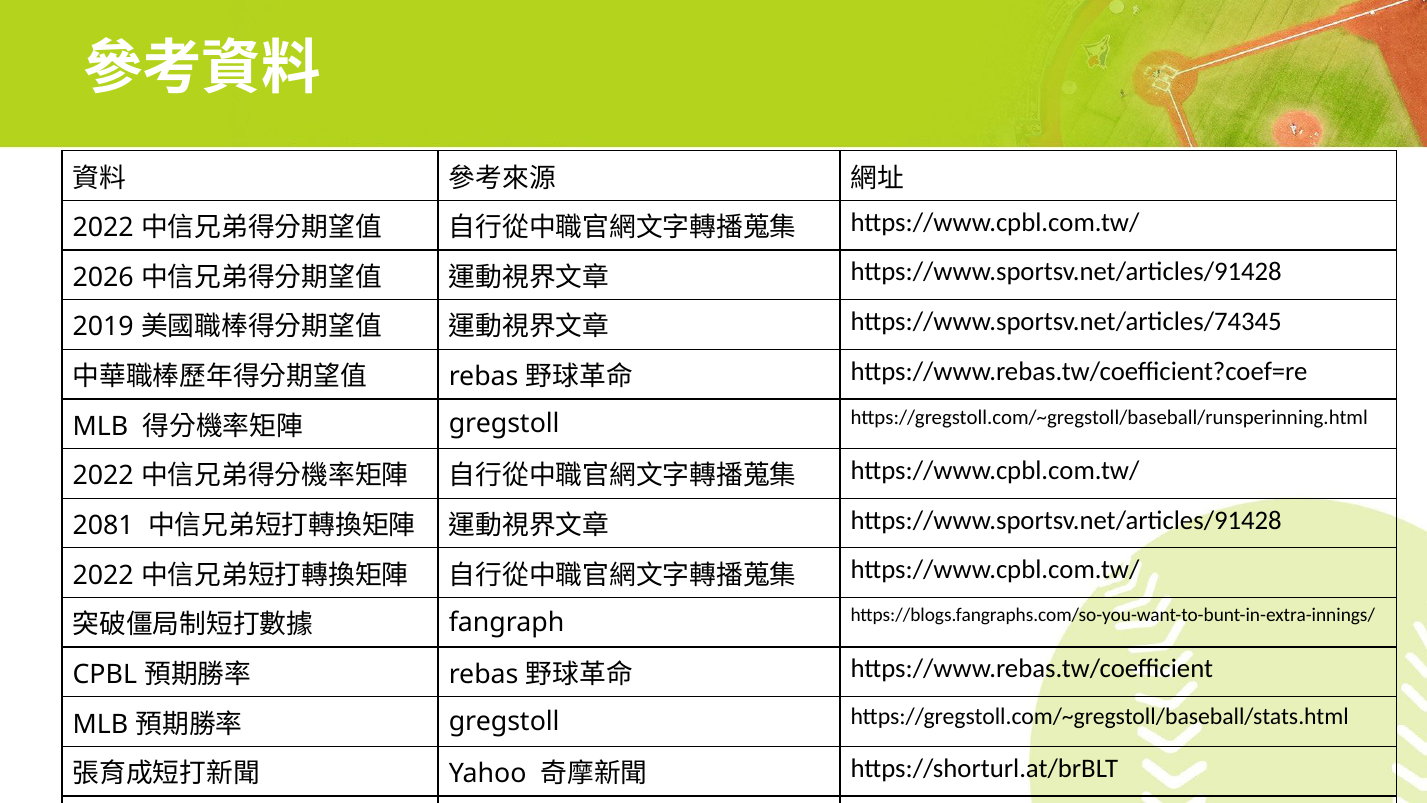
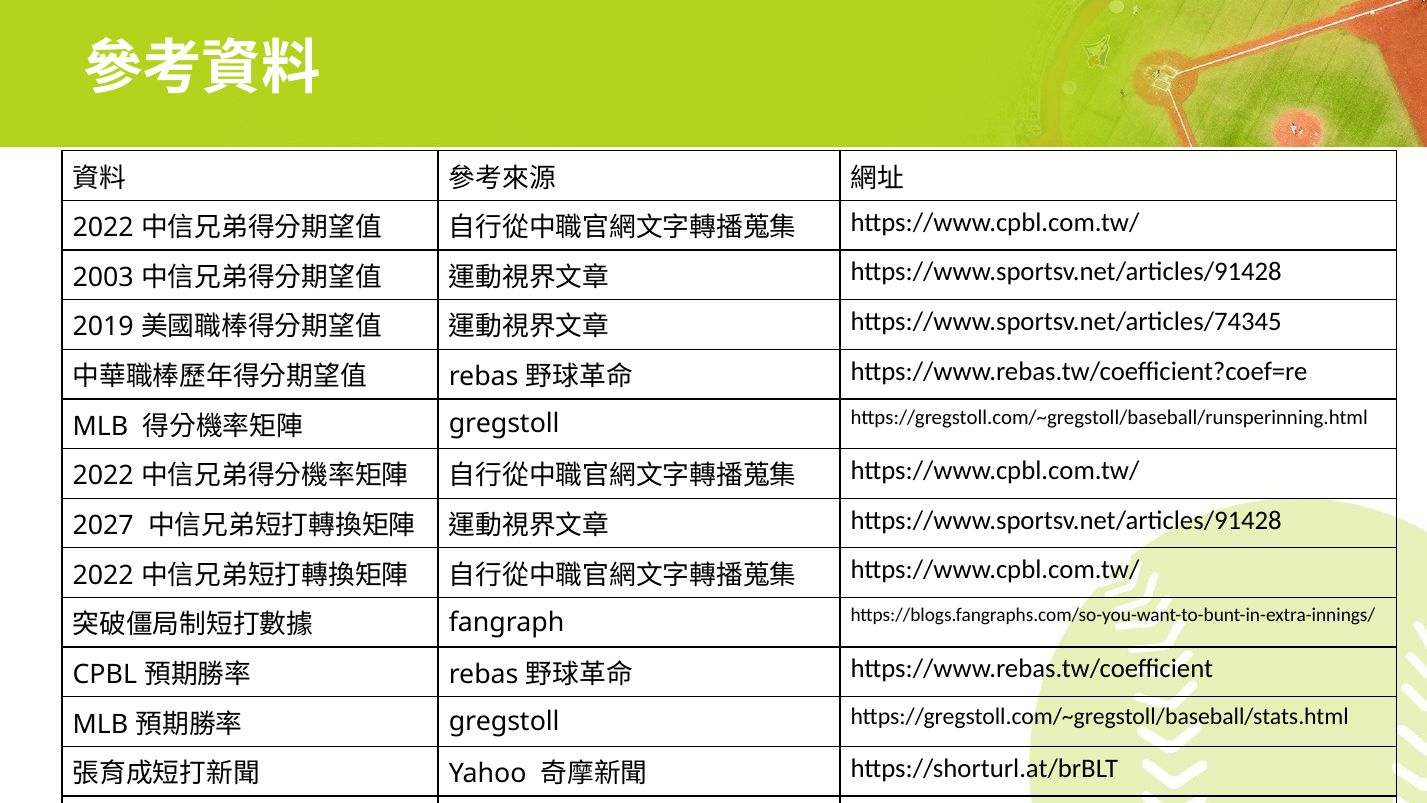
2026: 2026 -> 2003 (103, 277)
2081: 2081 -> 2027 (103, 526)
